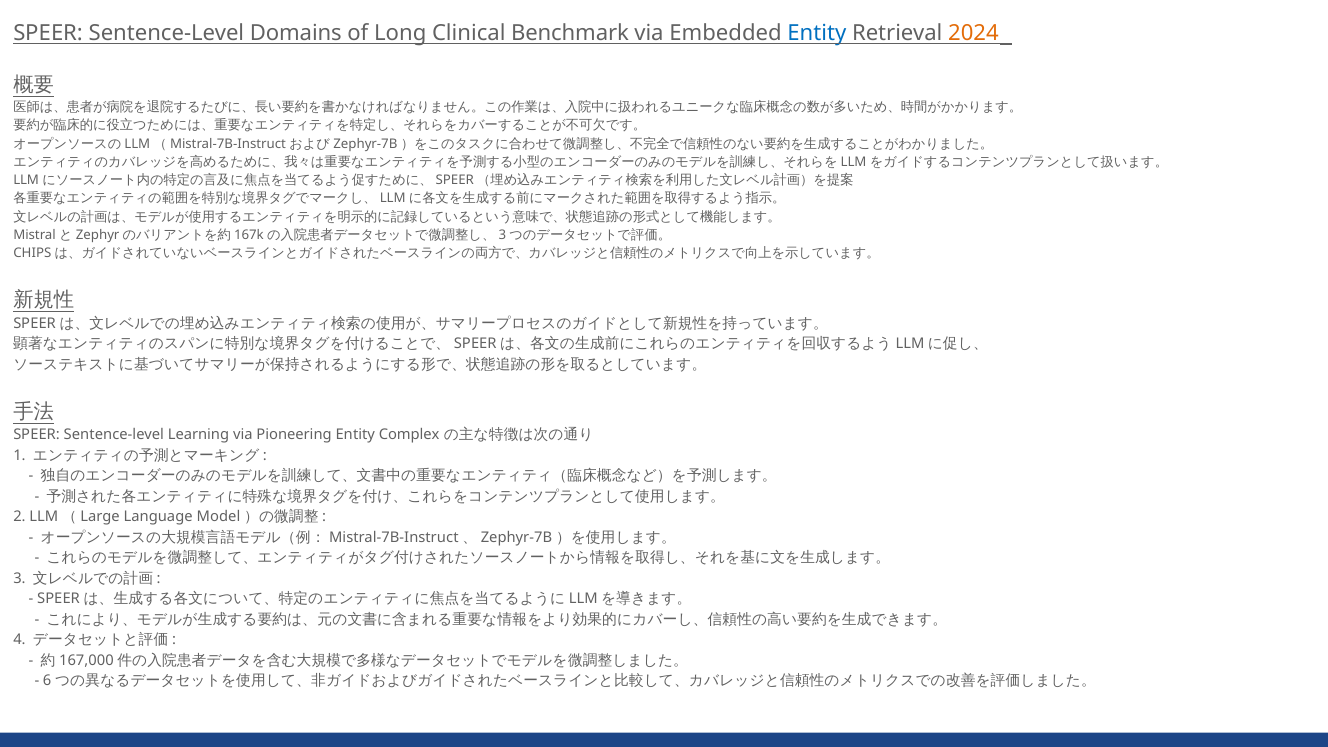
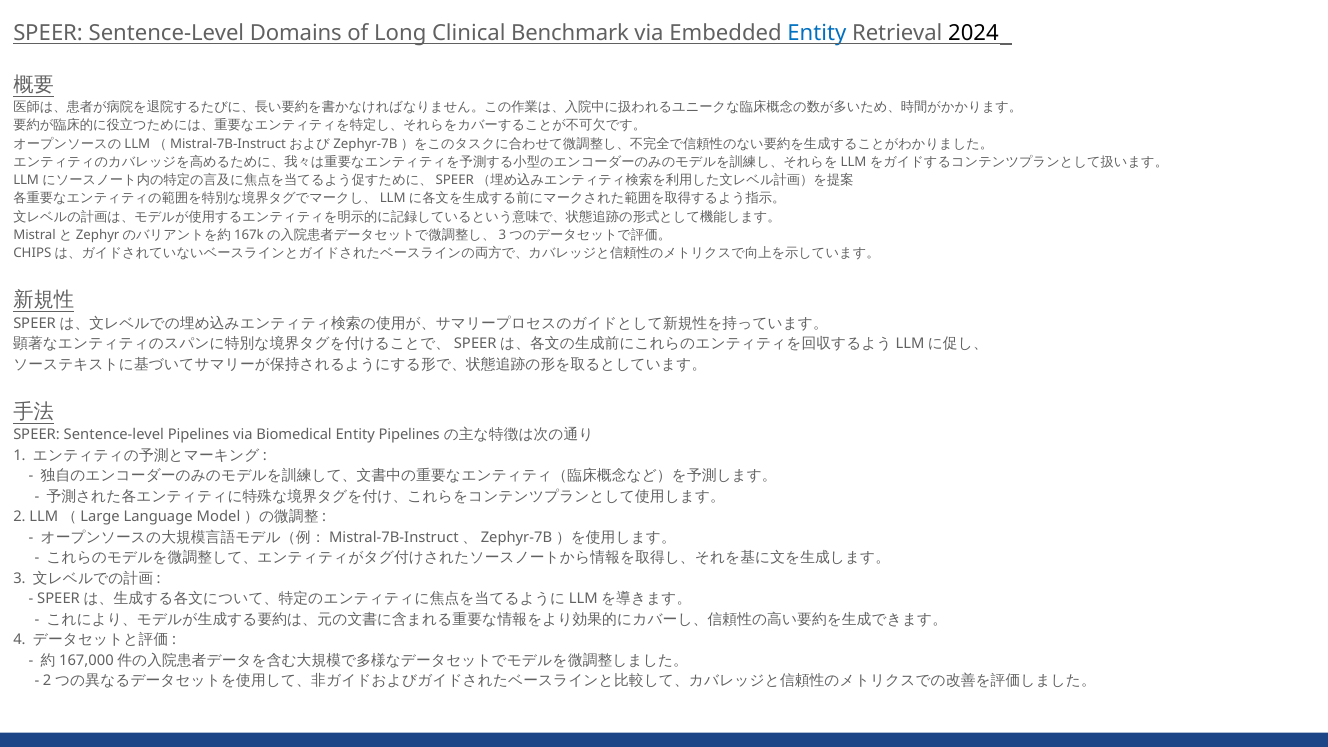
2024 colour: orange -> black (973, 34)
Sentence-level Learning: Learning -> Pipelines (199, 435)
Pioneering: Pioneering -> Biomedical (294, 435)
Entity Complex: Complex -> Pipelines (409, 435)
6: 6 -> 2 (47, 681)
